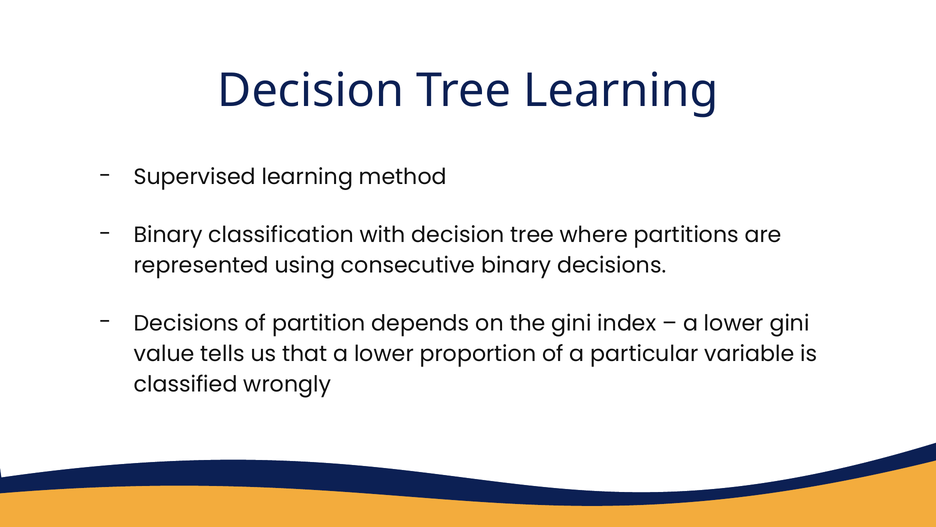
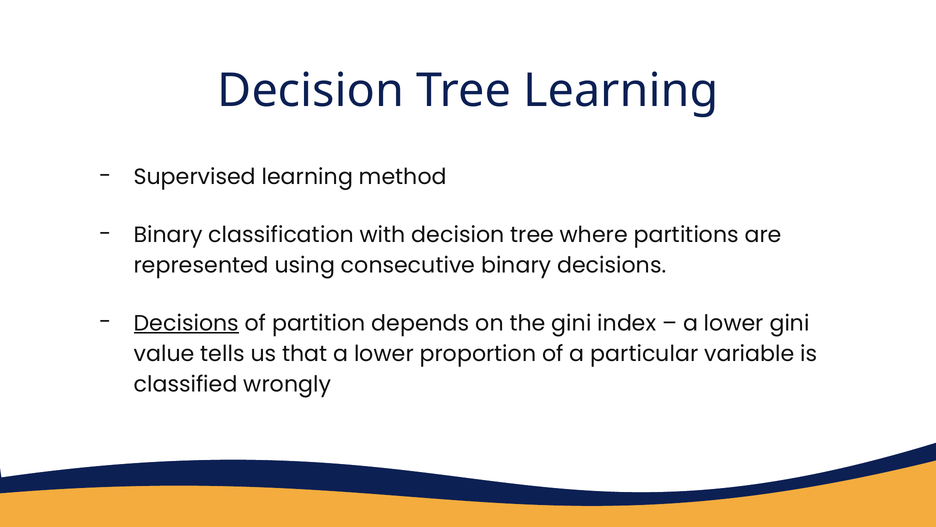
Decisions underline: none -> present (186, 323)
